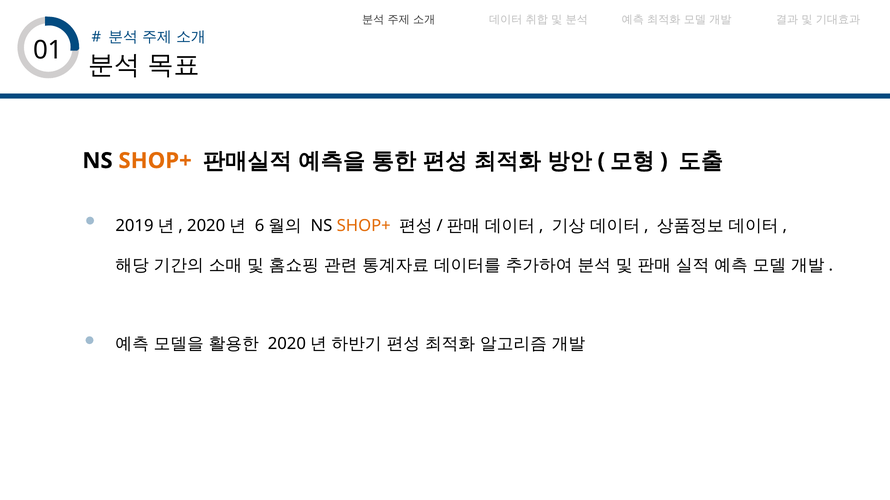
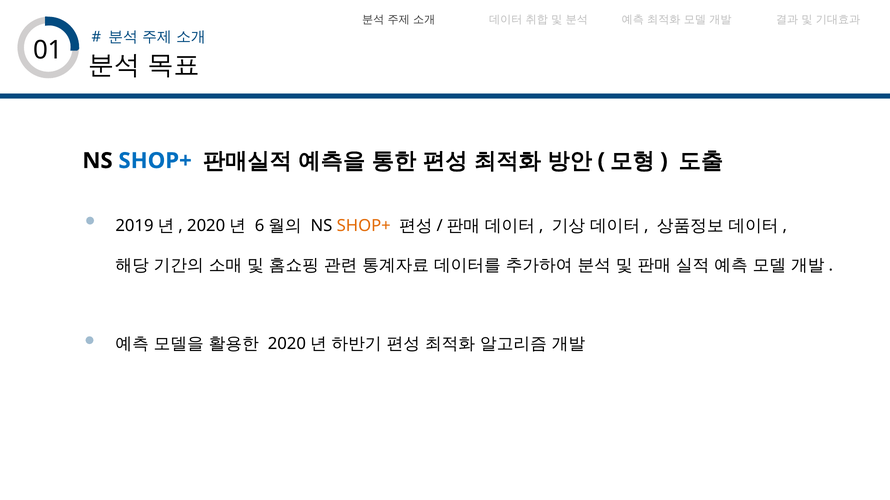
SHOP+ colour: orange -> blue (155, 161)
